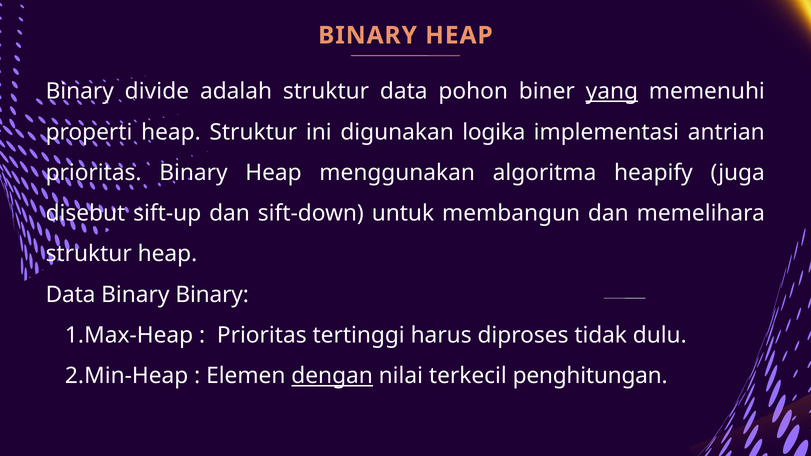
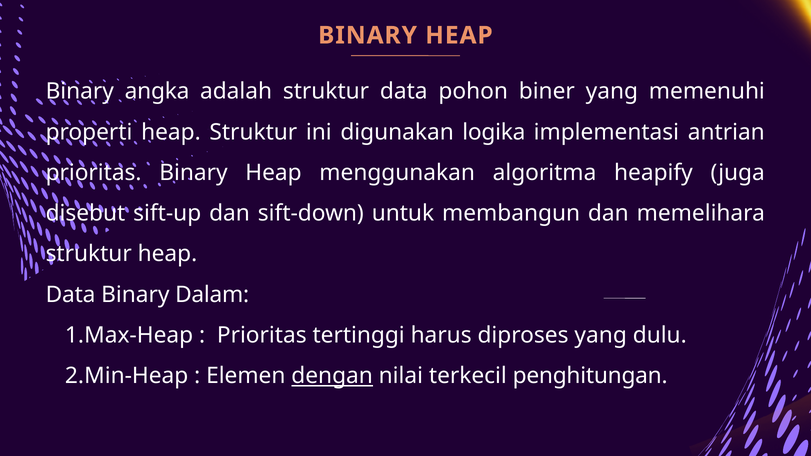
divide: divide -> angka (157, 91)
yang underline: present -> none (612, 91)
Binary Binary: Binary -> Dalam (212, 295)
diproses tidak: tidak -> yang (601, 335)
